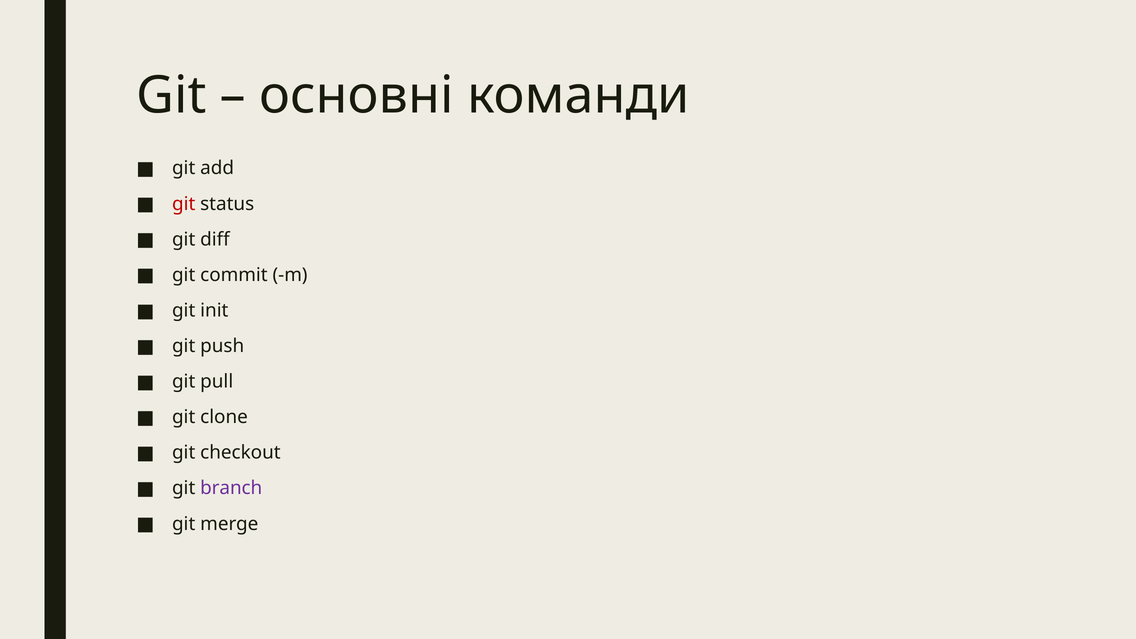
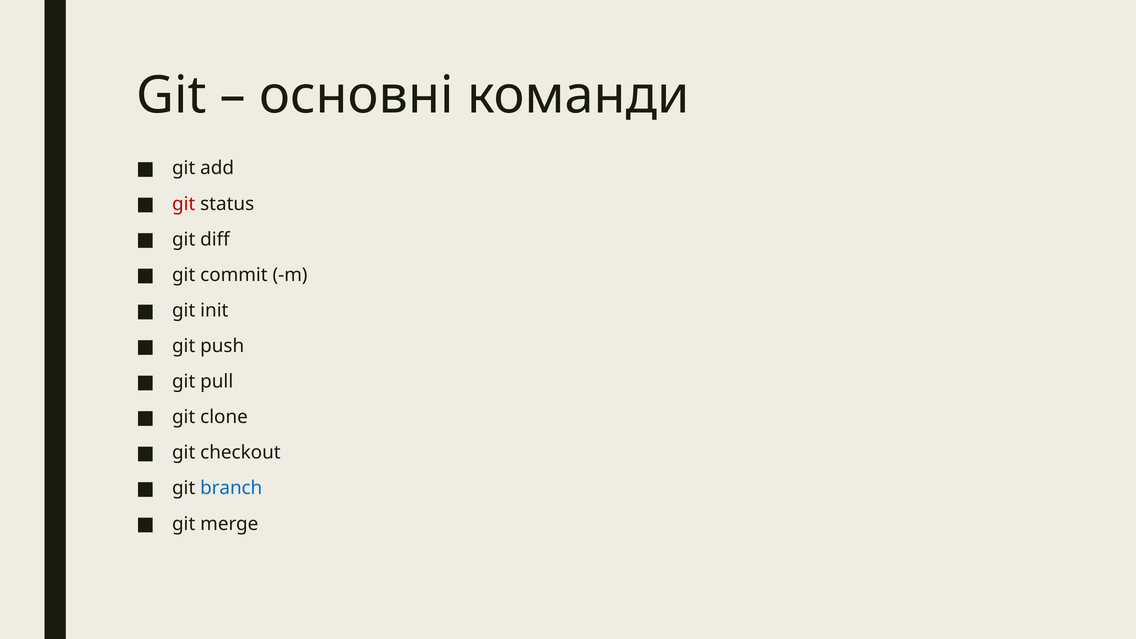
branch colour: purple -> blue (231, 488)
